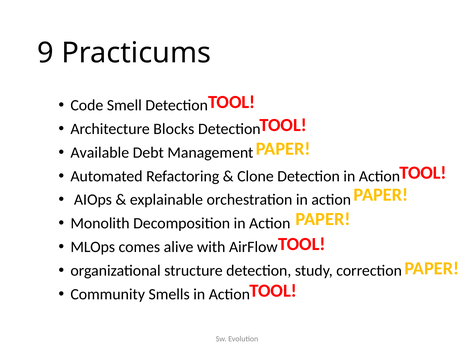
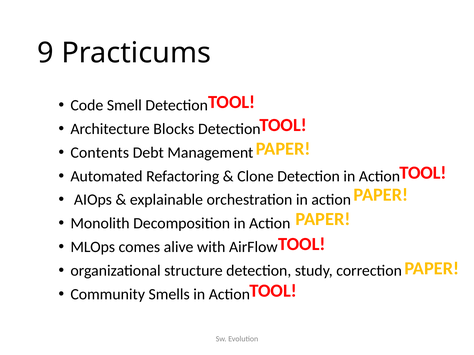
Available: Available -> Contents (100, 153)
